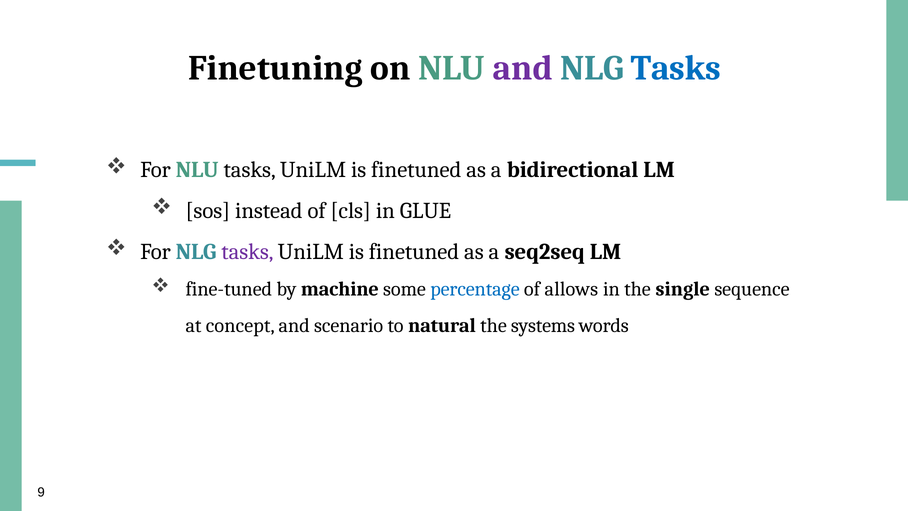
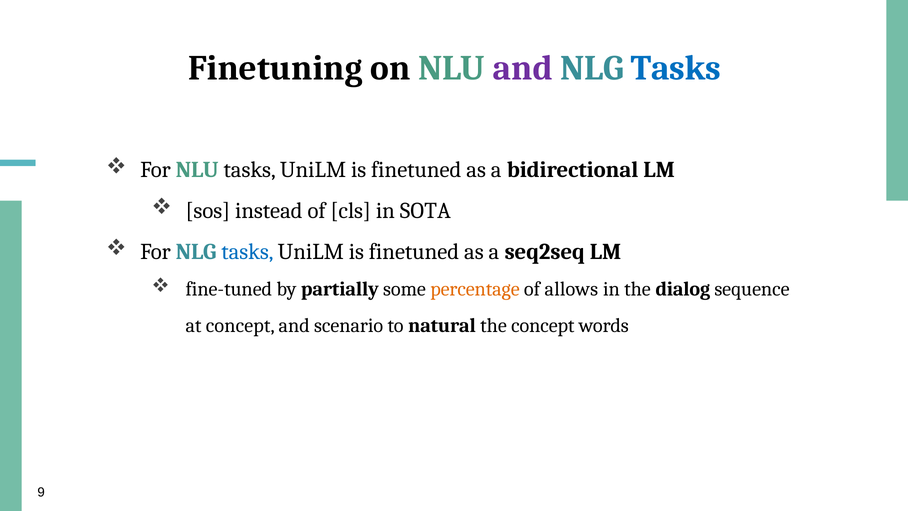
GLUE: GLUE -> SOTA (425, 211)
tasks colour: purple -> blue (247, 251)
machine: machine -> partially (340, 289)
percentage colour: blue -> orange (475, 289)
single: single -> dialog (683, 289)
the systems: systems -> concept (543, 325)
